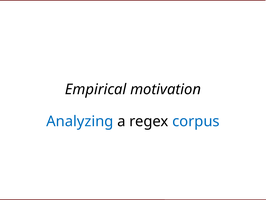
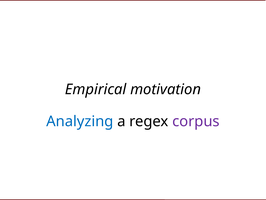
corpus colour: blue -> purple (196, 121)
